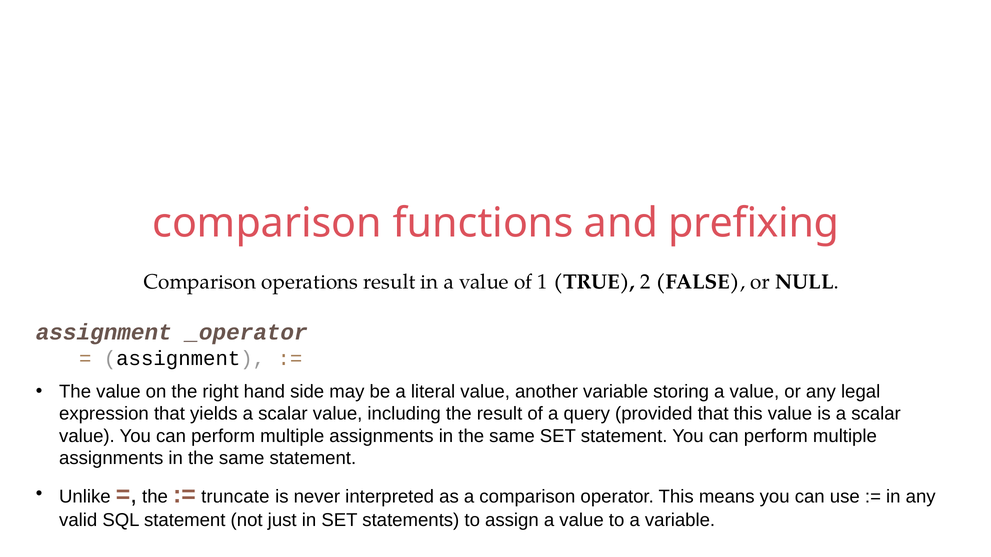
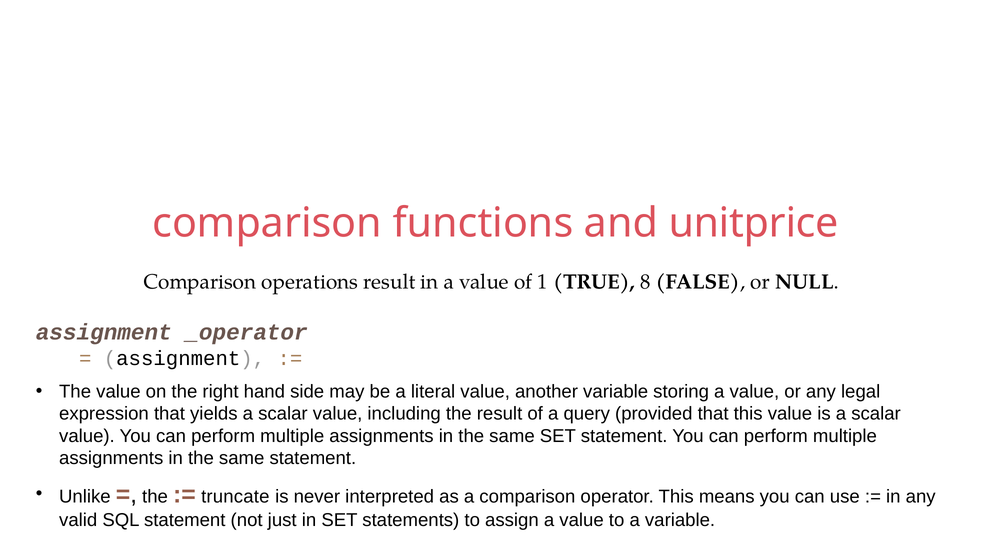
prefixing: prefixing -> unitprice (754, 223)
2: 2 -> 8 (645, 282)
